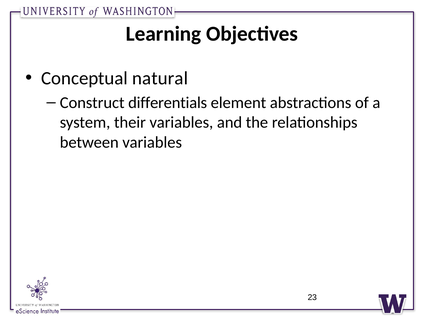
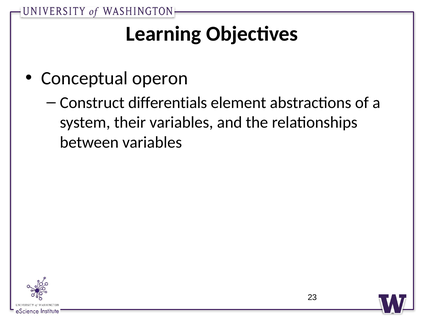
natural: natural -> operon (160, 78)
